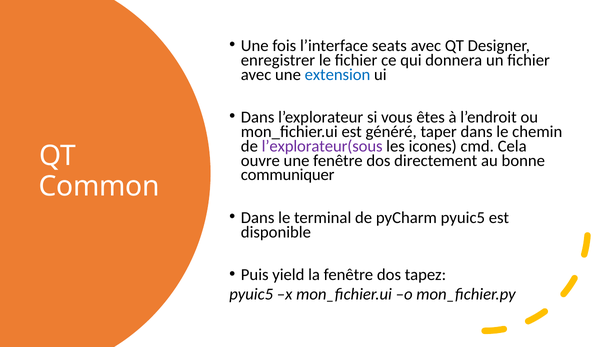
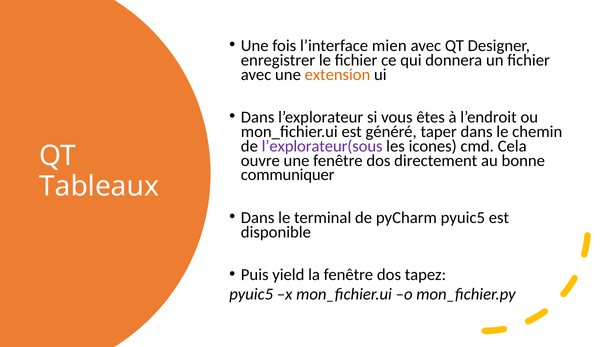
seats: seats -> mien (389, 46)
extension colour: blue -> orange (338, 74)
Common: Common -> Tableaux (99, 186)
